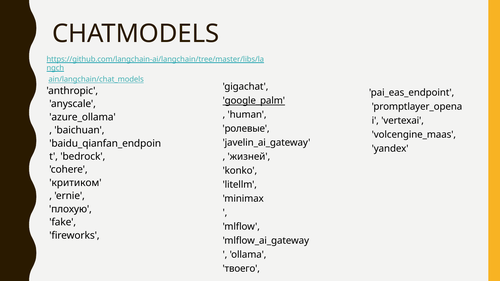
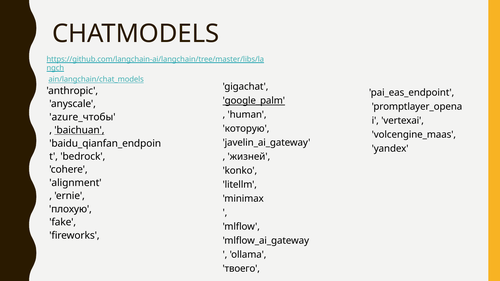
azure_ollama: azure_ollama -> azure_чтобы (82, 117)
ролевые: ролевые -> которую (246, 129)
baichuan underline: none -> present (79, 130)
критиком: критиком -> alignment (75, 183)
